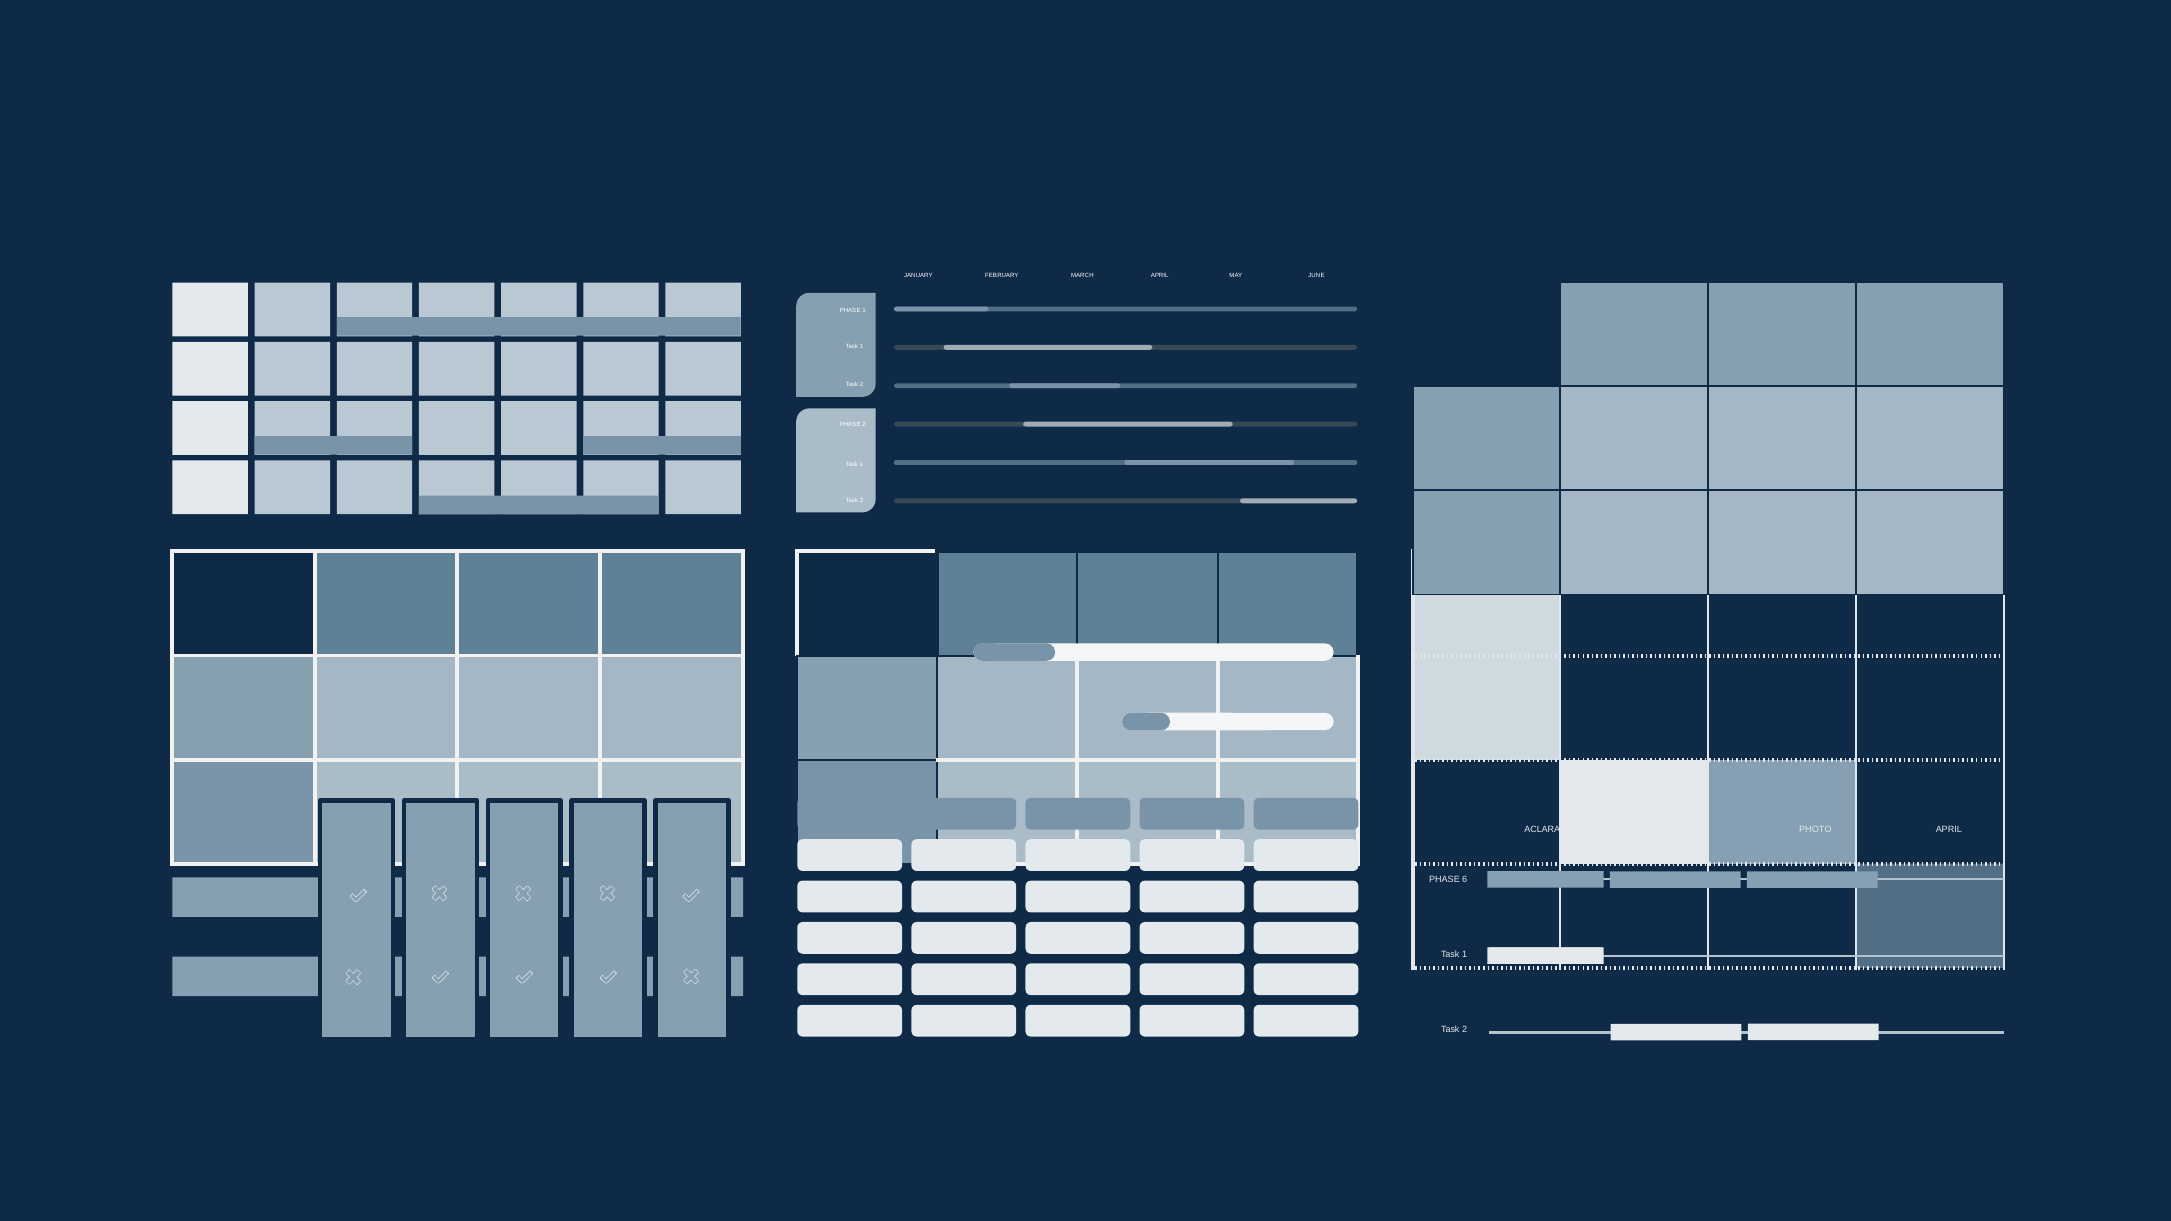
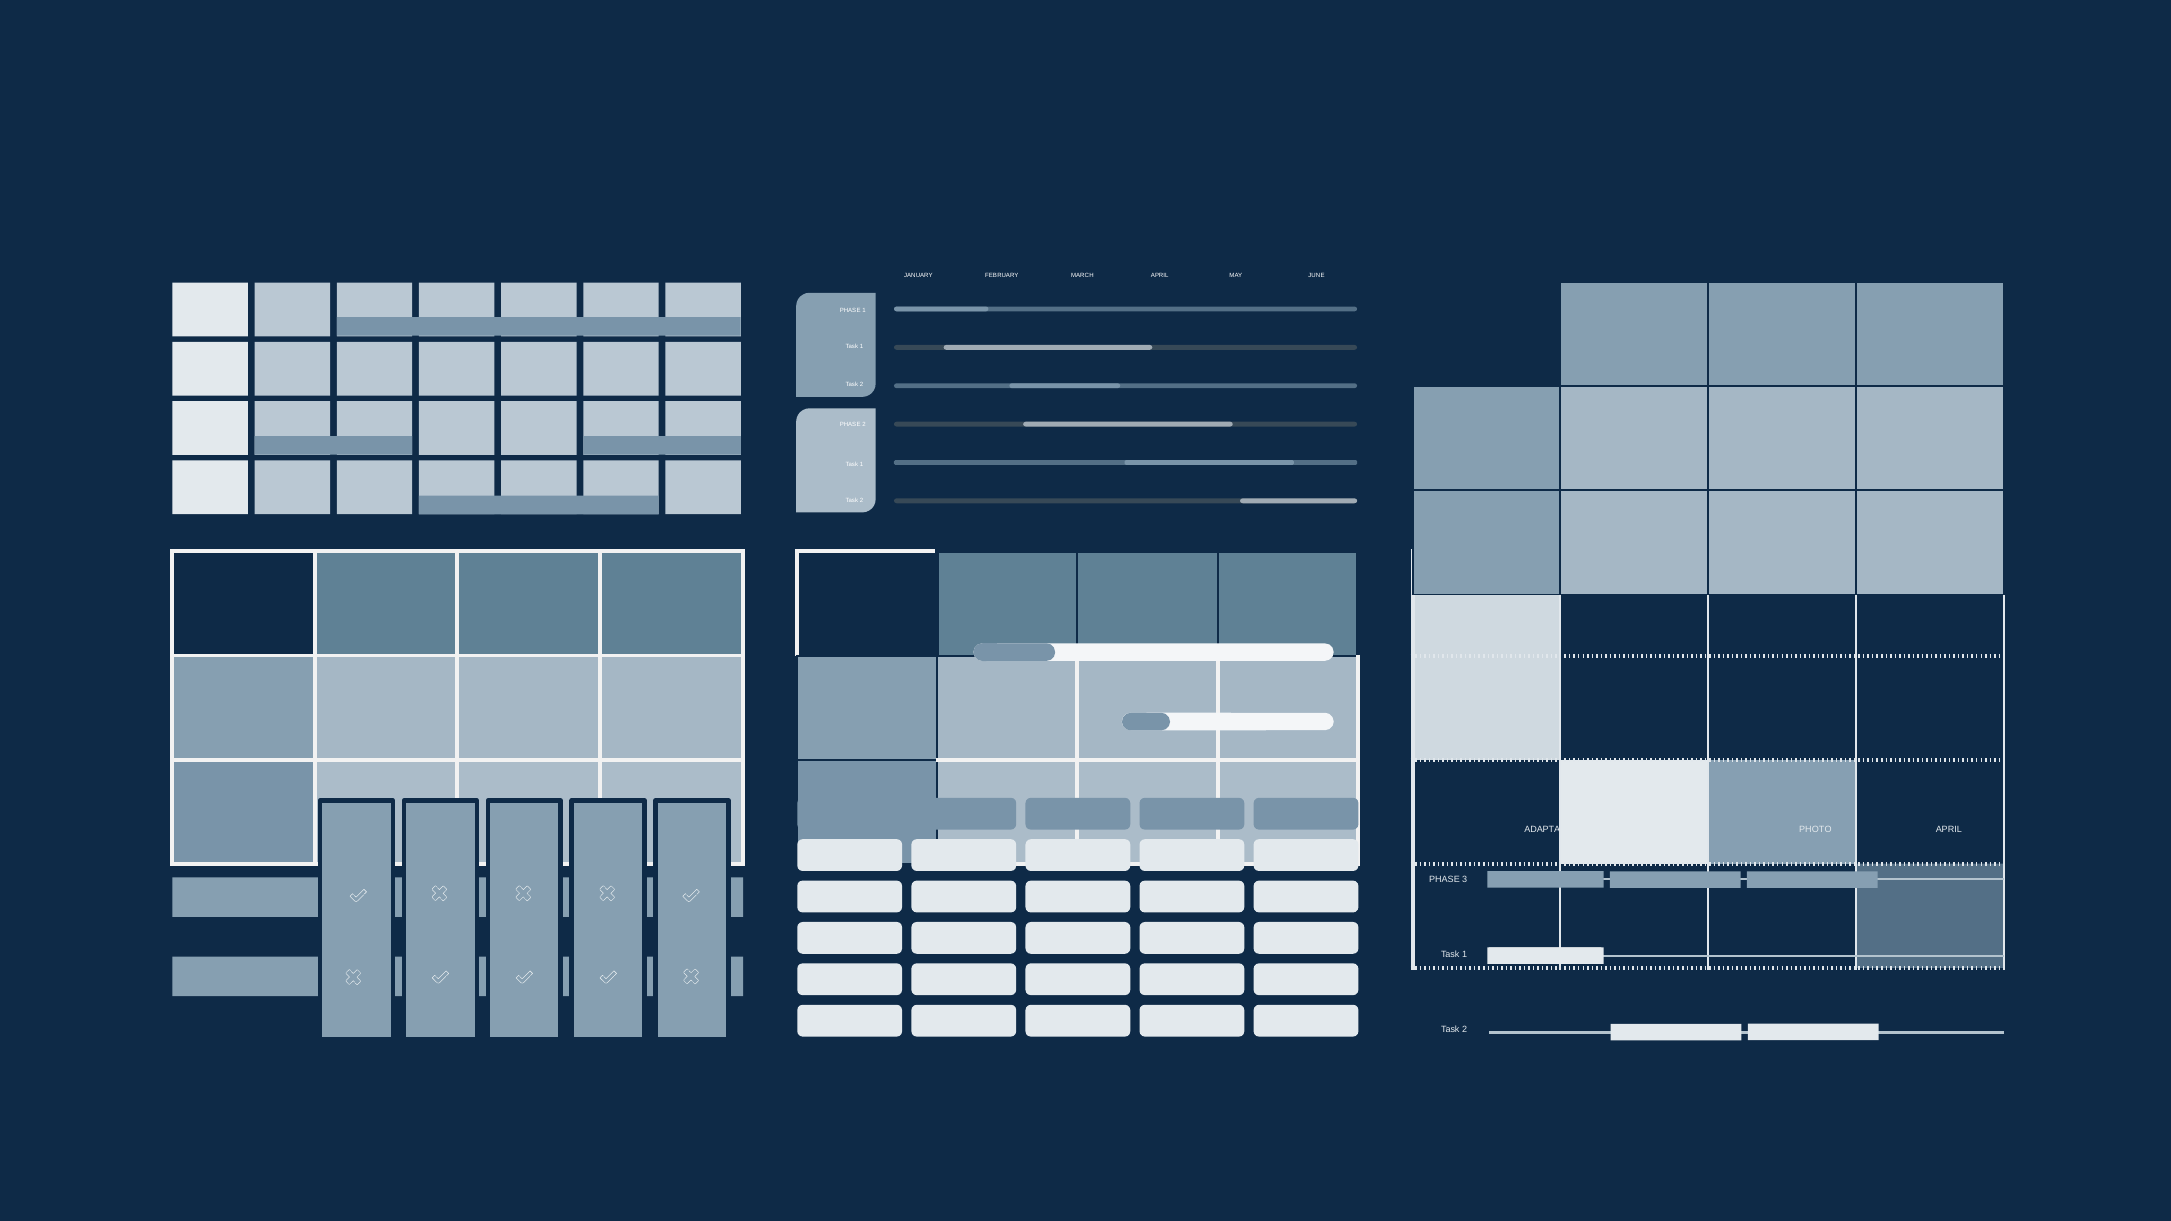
ACLARAR: ACLARAR -> ADAPTAR (1545, 830)
6: 6 -> 3 (1465, 880)
